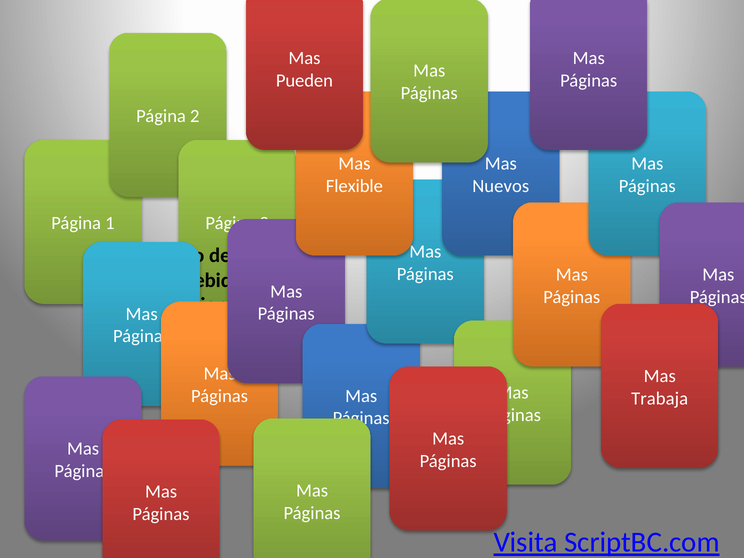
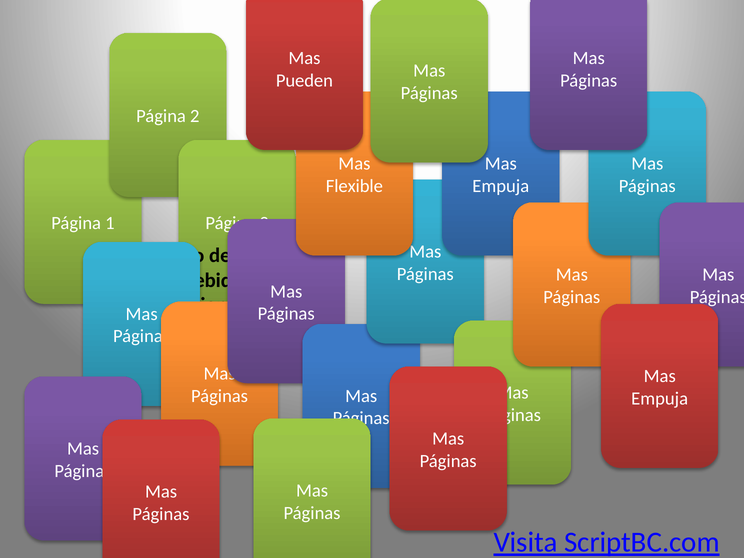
Nuevos: Nuevos -> Empuja (501, 186)
Trabaja: Trabaja -> Empuja (660, 398)
